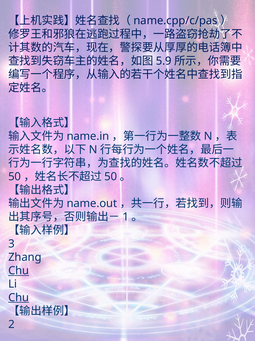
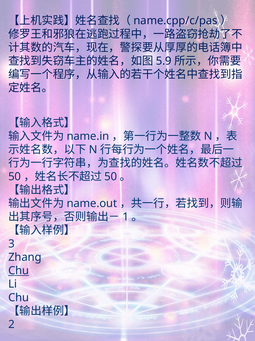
Chu underline: present -> none (19, 297)
